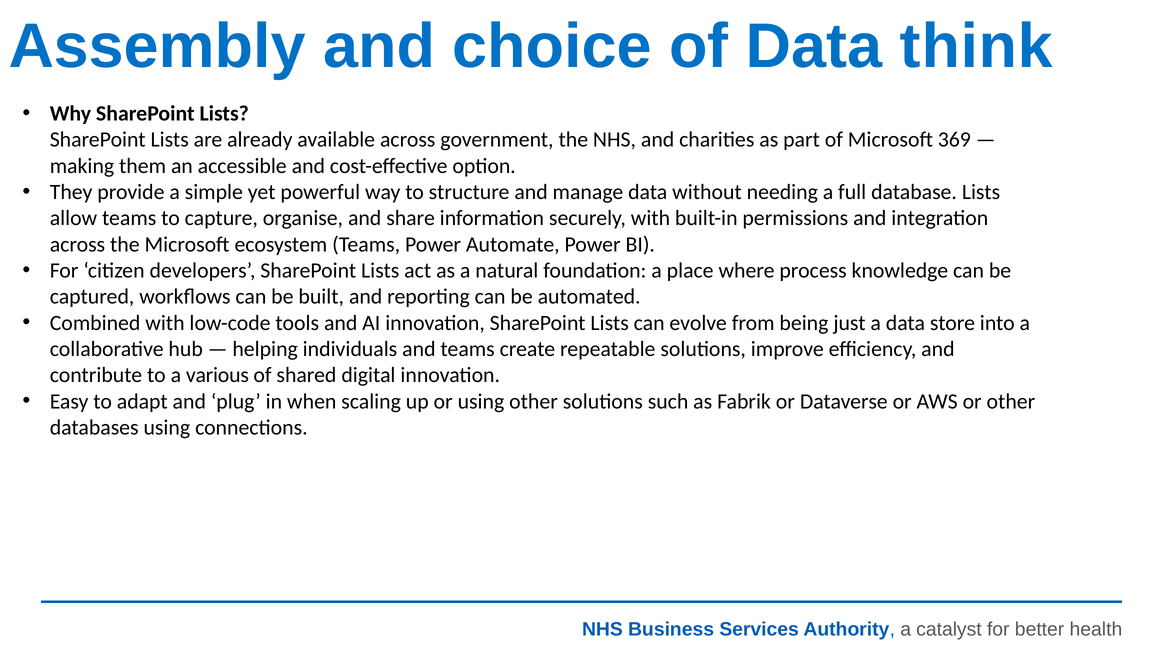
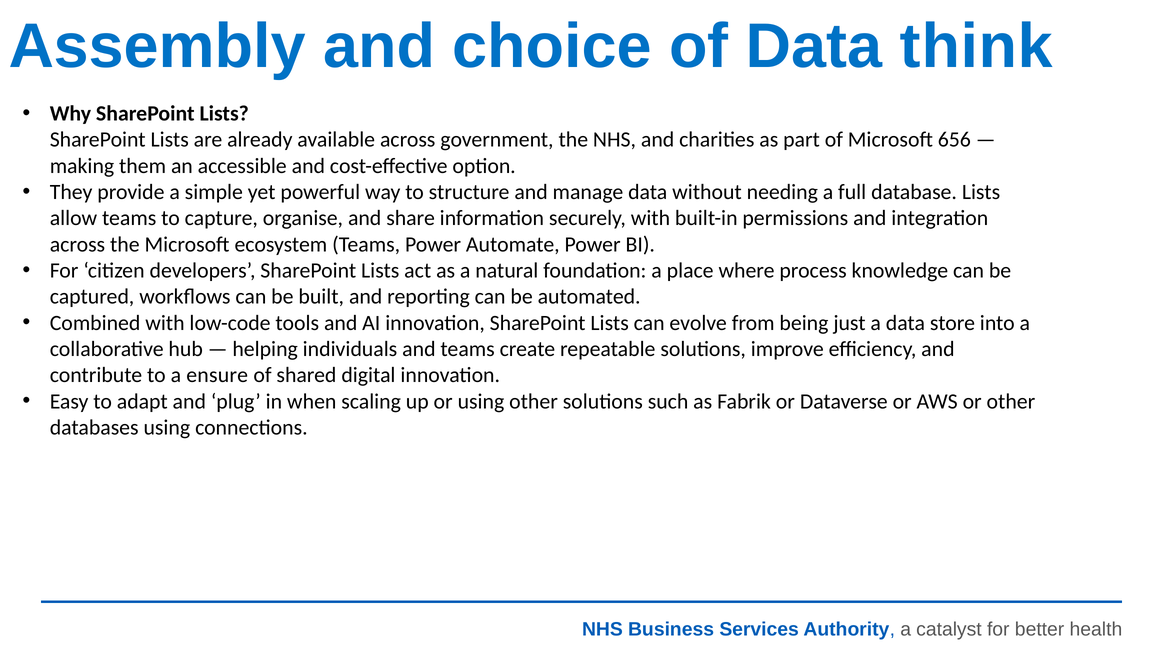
369: 369 -> 656 (954, 140)
various: various -> ensure (217, 375)
